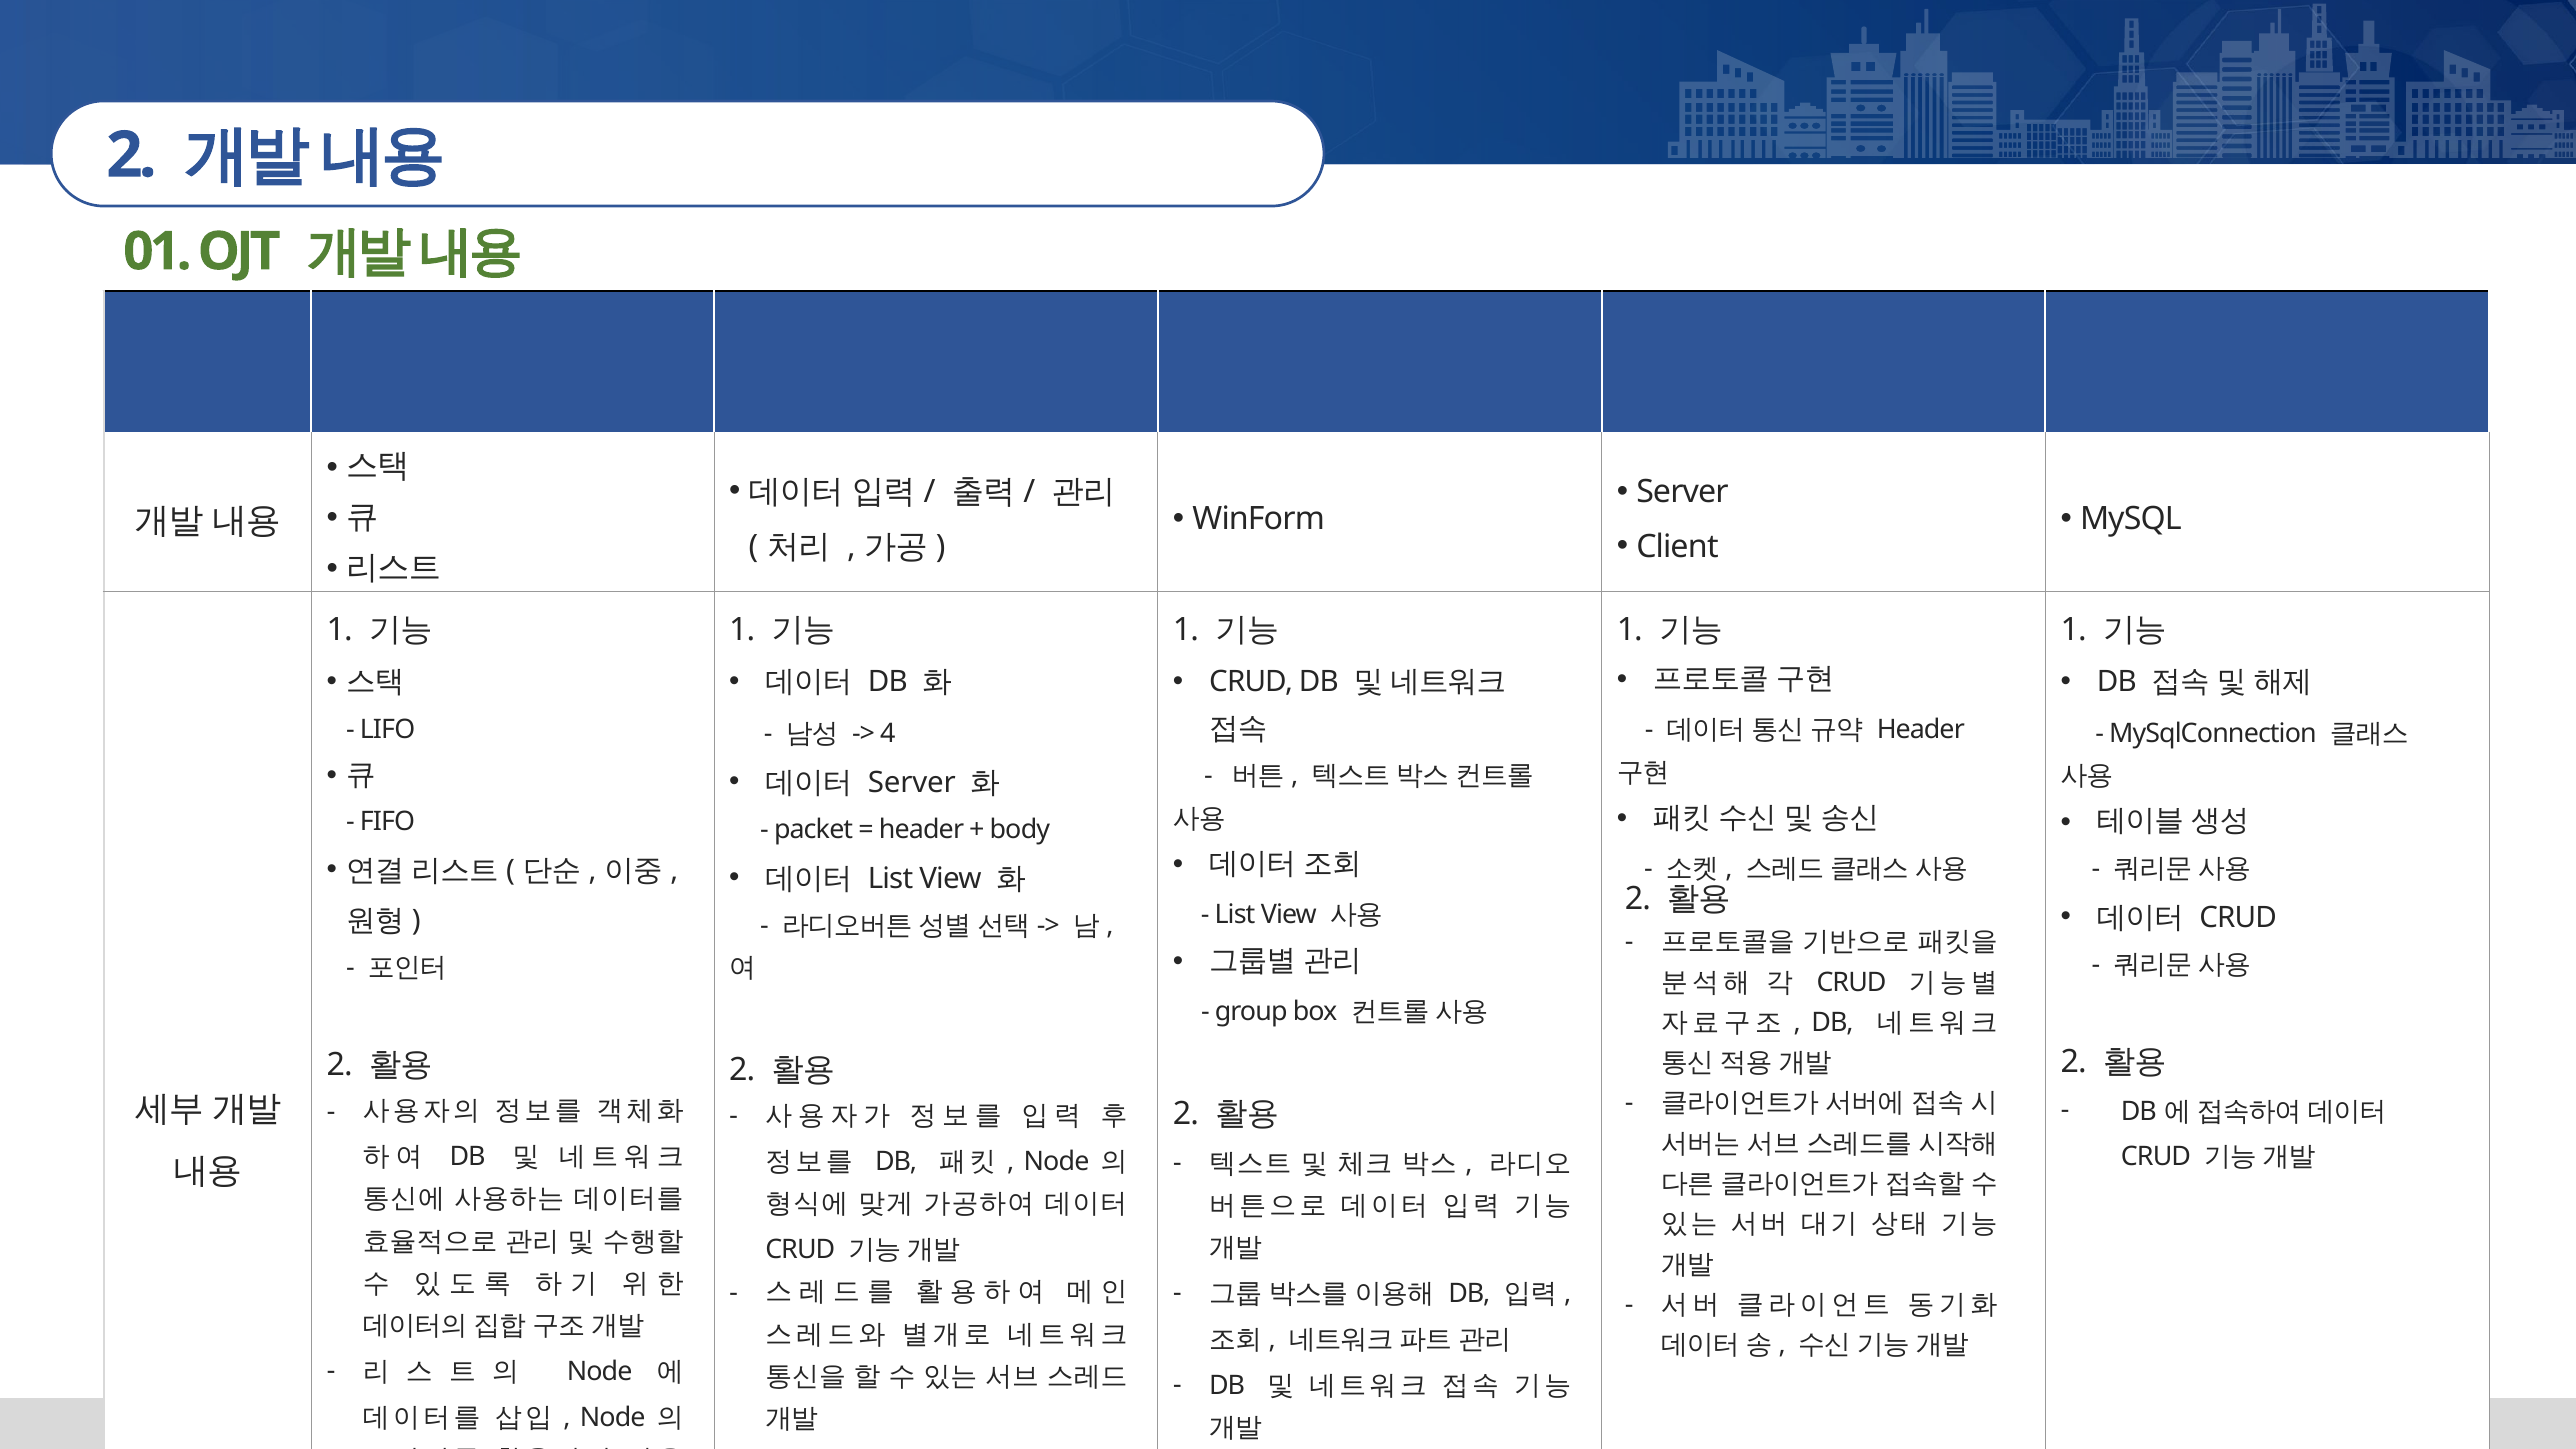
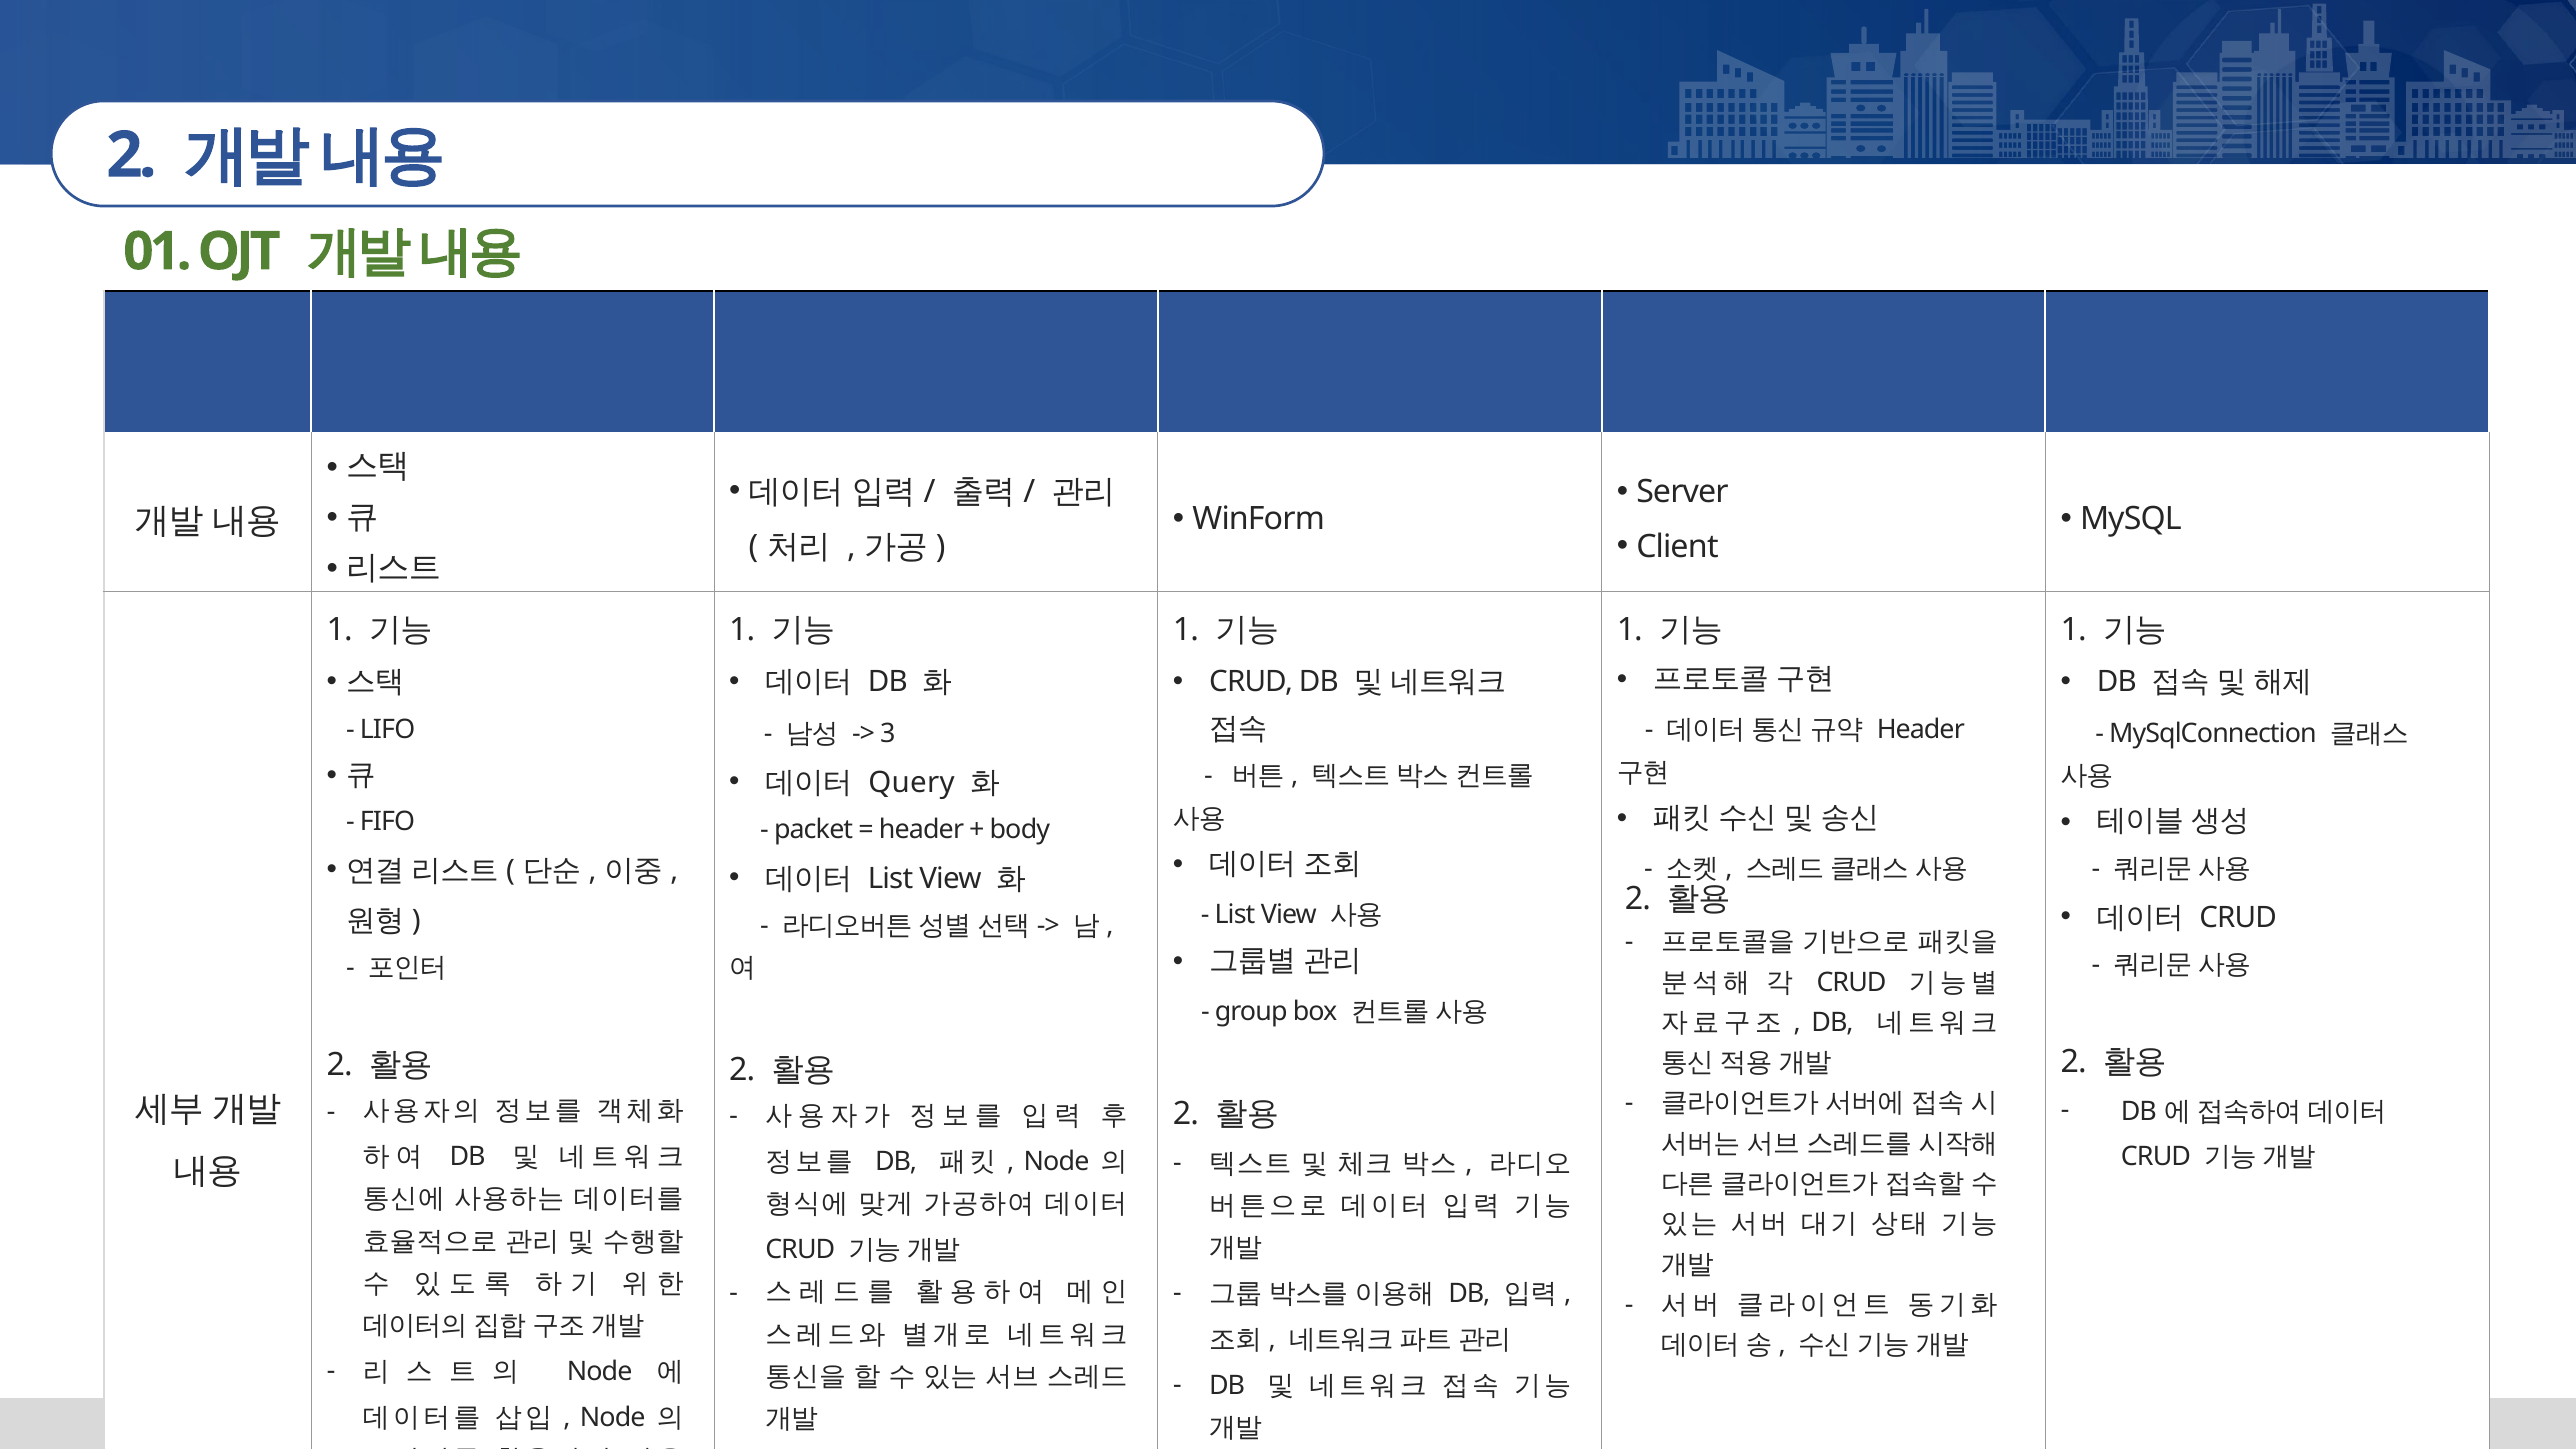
4: 4 -> 3 (888, 733)
Server: Server -> Query (912, 783)
